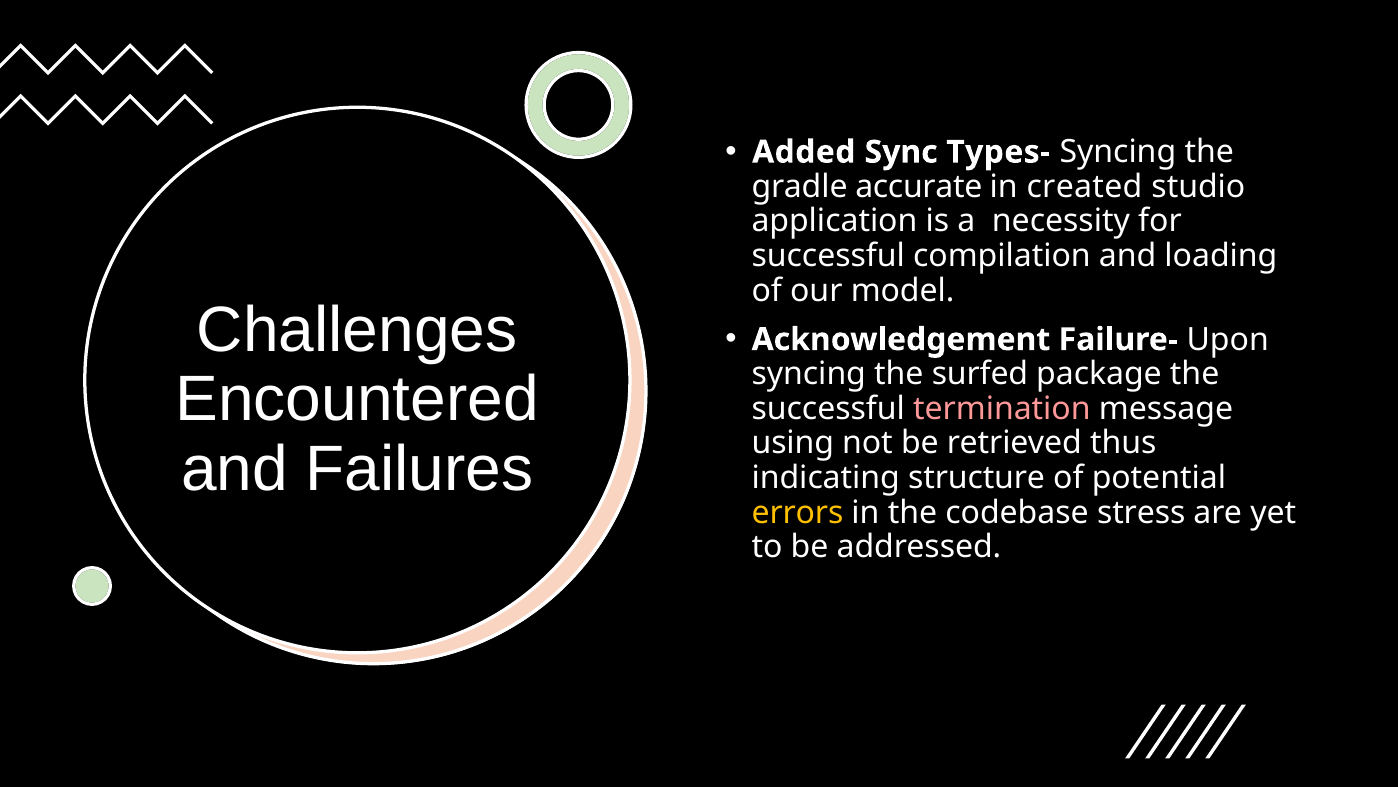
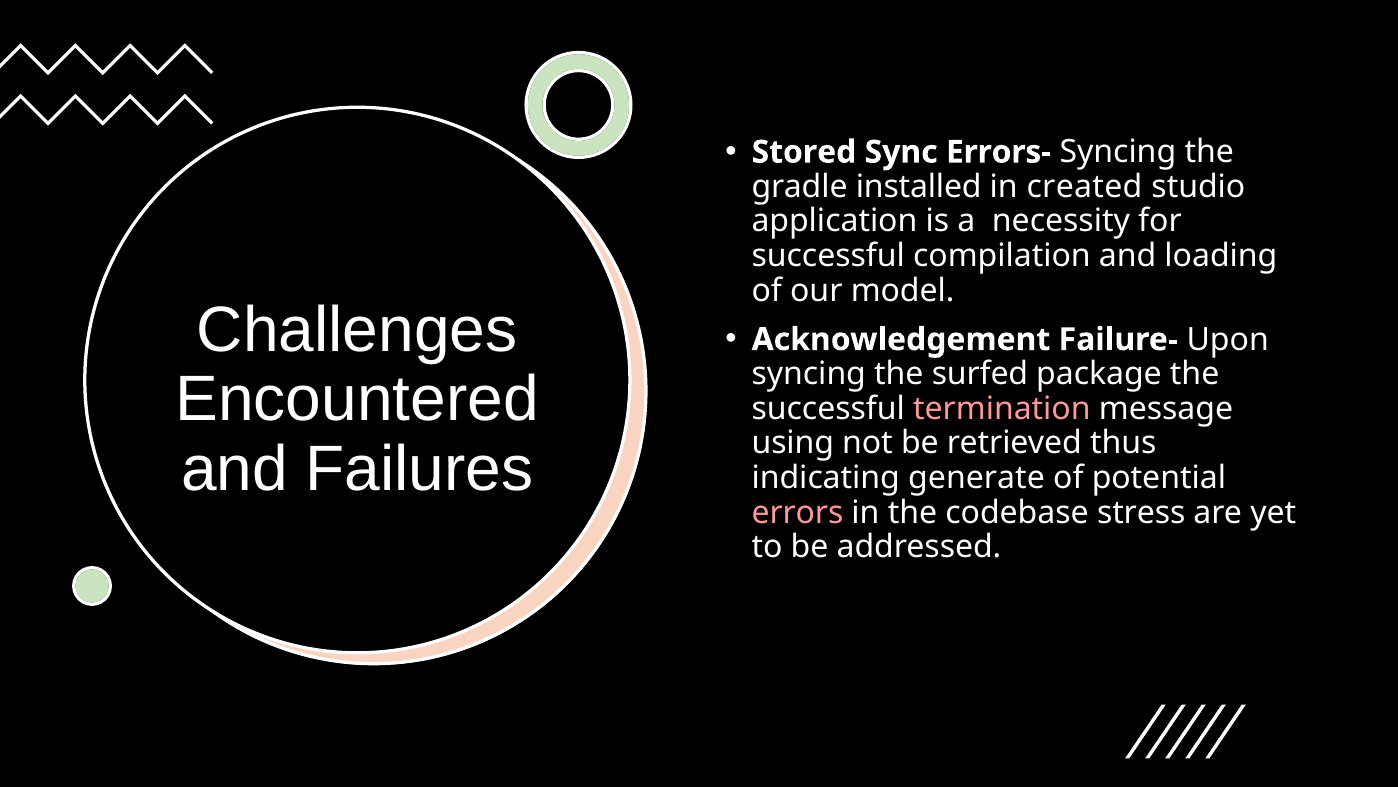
Added: Added -> Stored (804, 152)
Types-: Types- -> Errors- (999, 152)
accurate: accurate -> installed (919, 187)
structure: structure -> generate (977, 478)
errors colour: yellow -> pink (798, 512)
